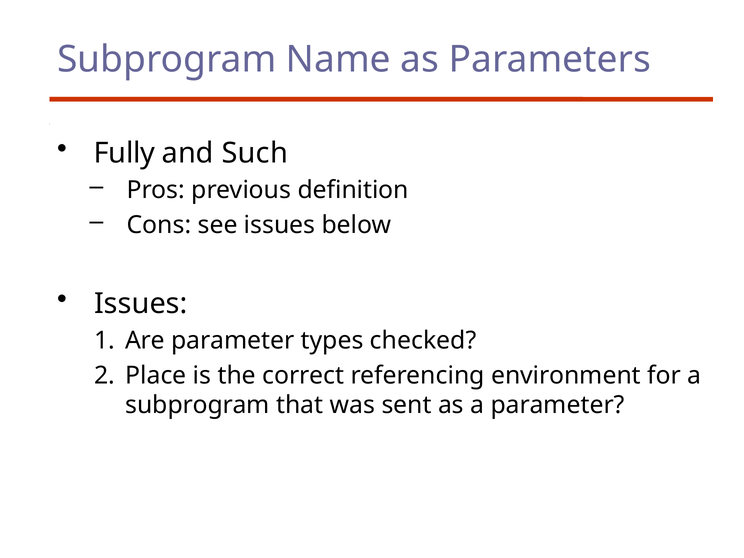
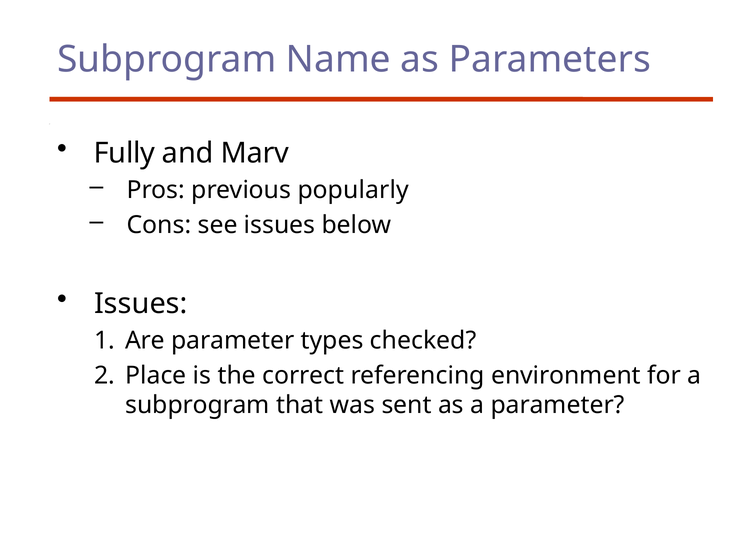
Such: Such -> Marv (255, 153)
definition: definition -> popularly (353, 190)
